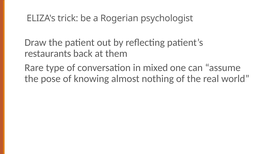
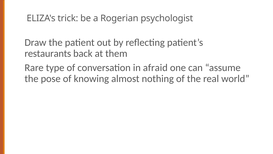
mixed: mixed -> afraid (155, 67)
